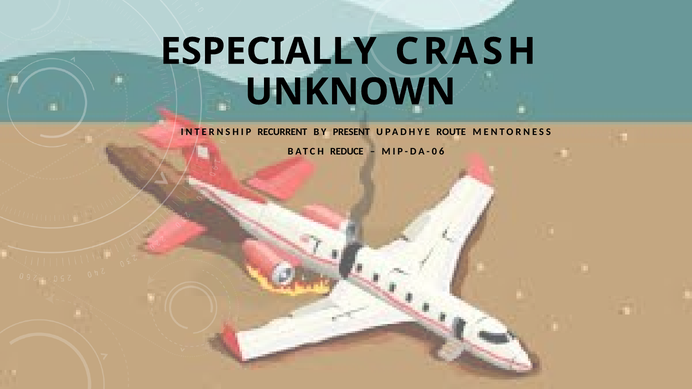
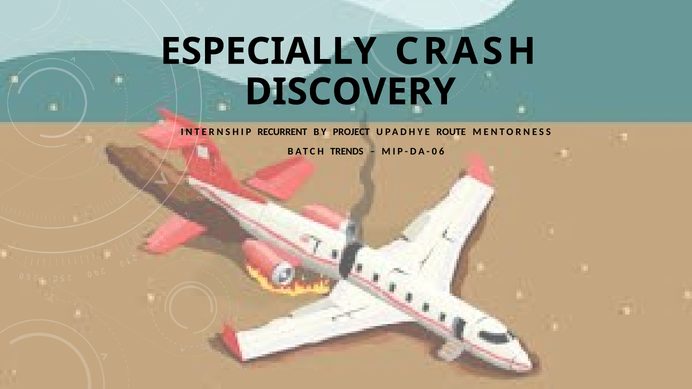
UNKNOWN: UNKNOWN -> DISCOVERY (350, 92)
PRESENT: PRESENT -> PROJECT (351, 132)
REDUCE: REDUCE -> TRENDS (347, 152)
